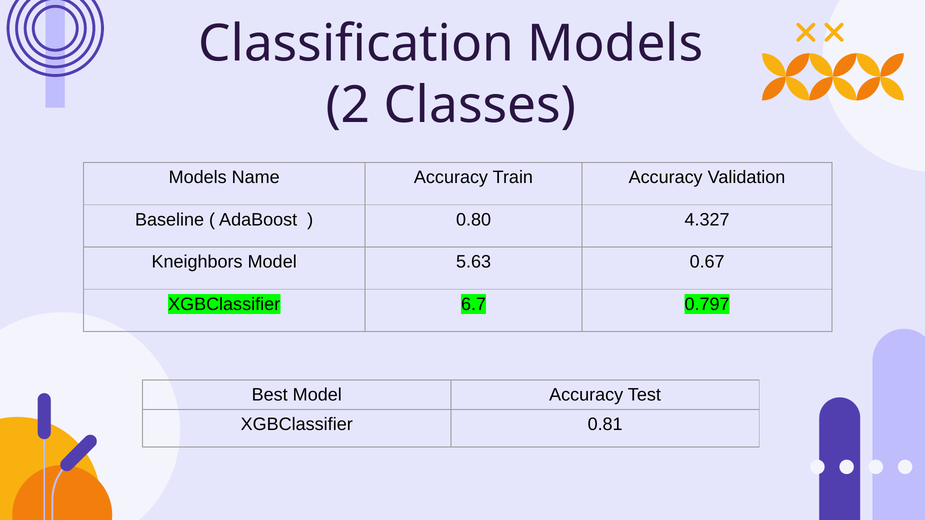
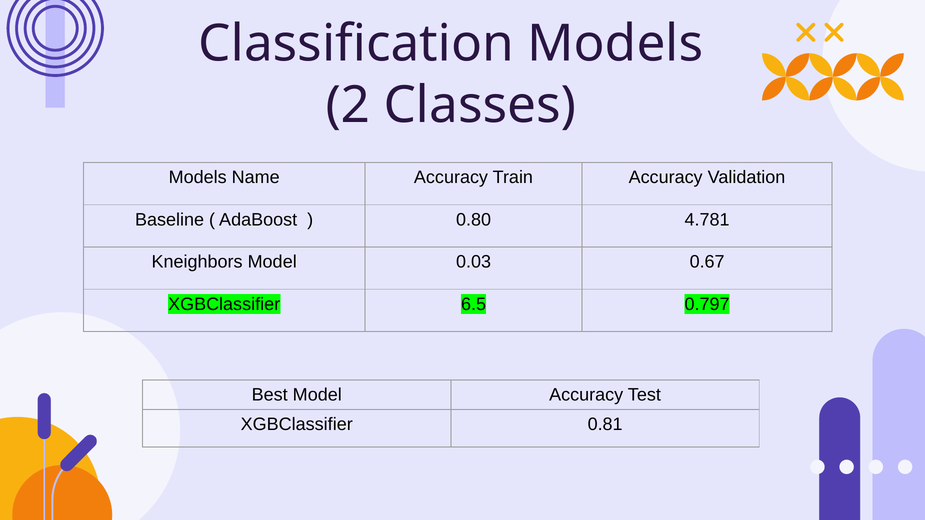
4.327: 4.327 -> 4.781 (707, 220)
5.63: 5.63 -> 0.03 (474, 262)
6.7: 6.7 -> 6.5 (474, 304)
